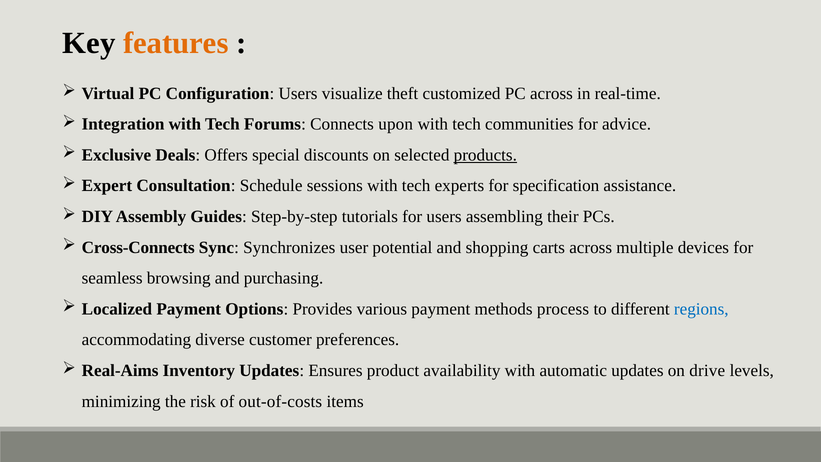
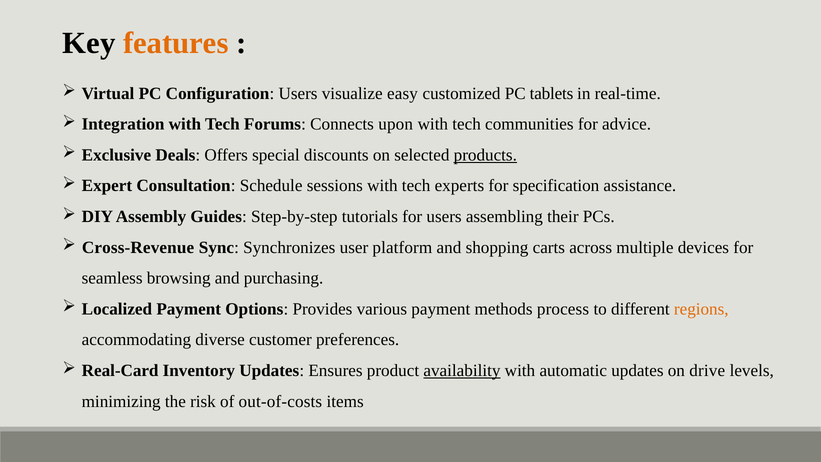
theft: theft -> easy (402, 93)
PC across: across -> tablets (552, 93)
Cross-Connects: Cross-Connects -> Cross-Revenue (138, 247)
potential: potential -> platform (402, 247)
regions colour: blue -> orange (701, 309)
Real-Aims: Real-Aims -> Real-Card (120, 370)
availability underline: none -> present (462, 370)
